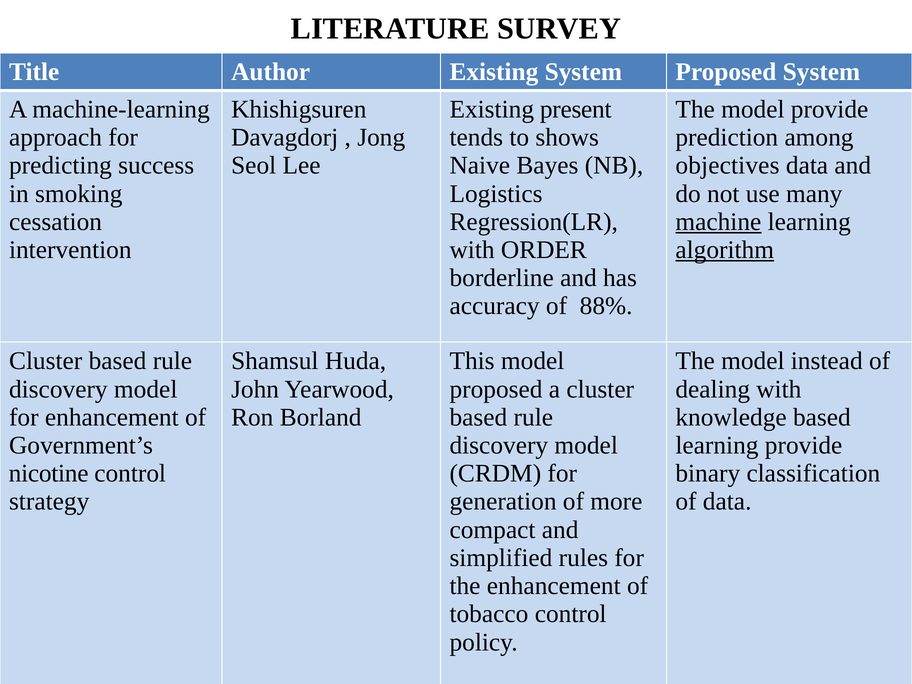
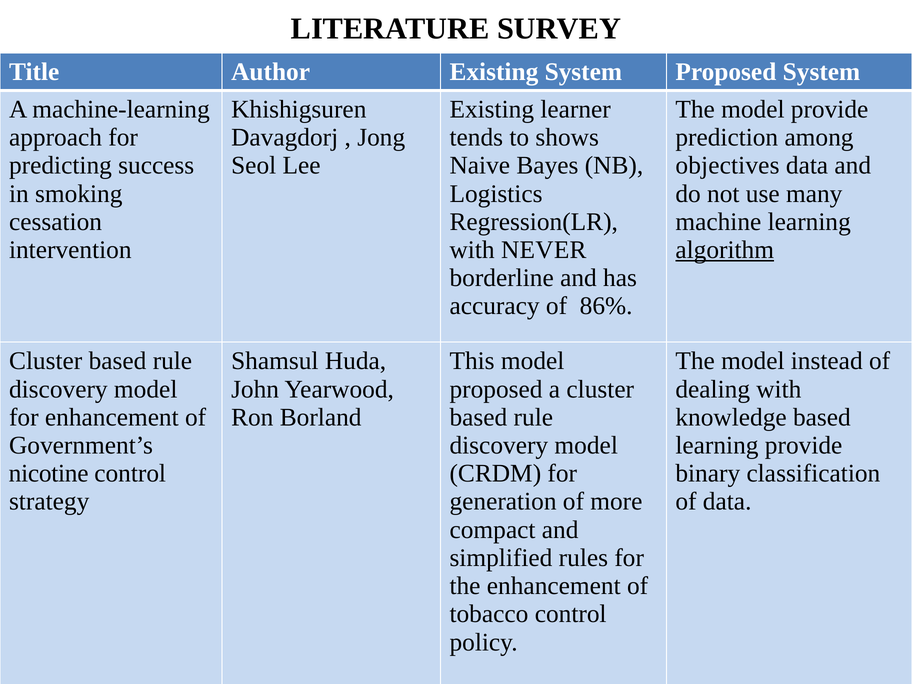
present: present -> learner (576, 109)
machine underline: present -> none (718, 222)
ORDER: ORDER -> NEVER (544, 250)
88%: 88% -> 86% (606, 306)
